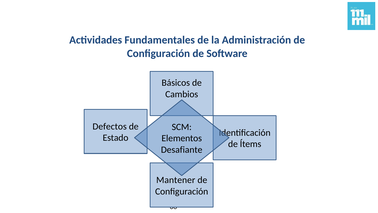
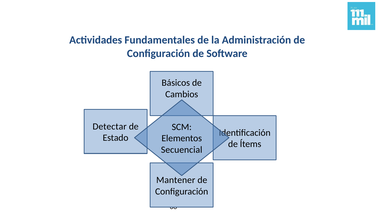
Defectos: Defectos -> Detectar (110, 126)
Desafiante: Desafiante -> Secuencial (182, 149)
